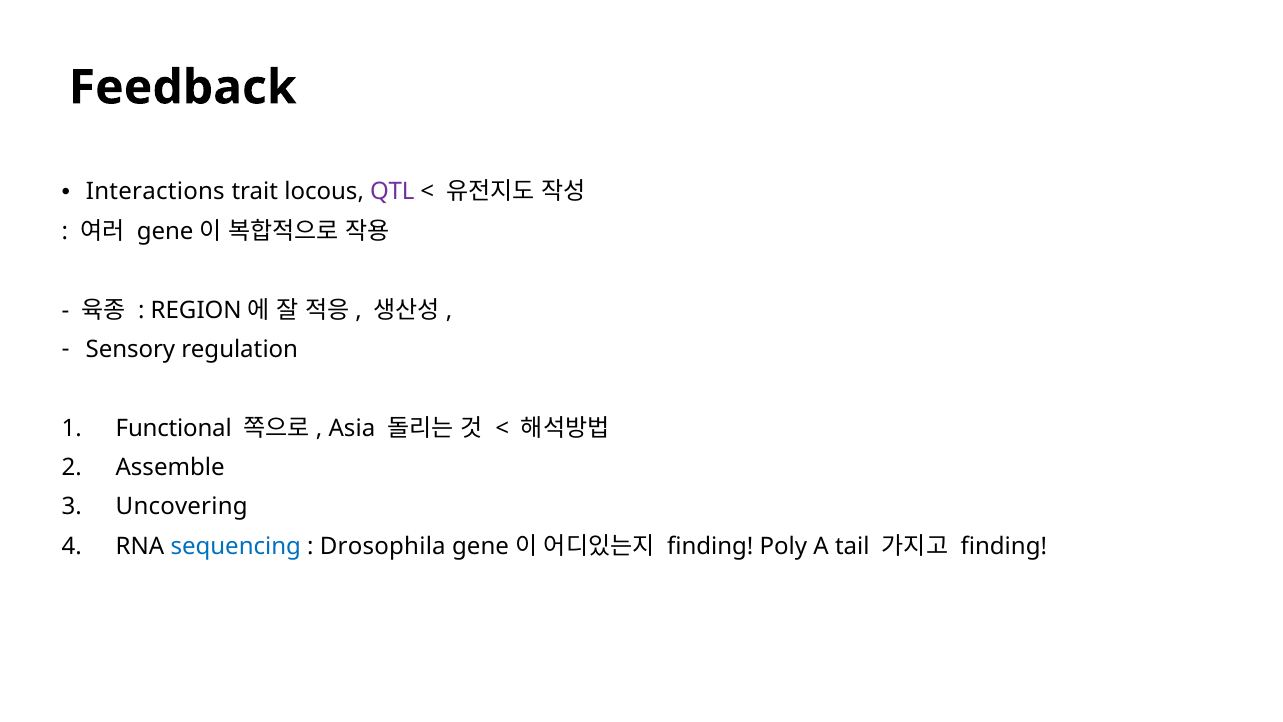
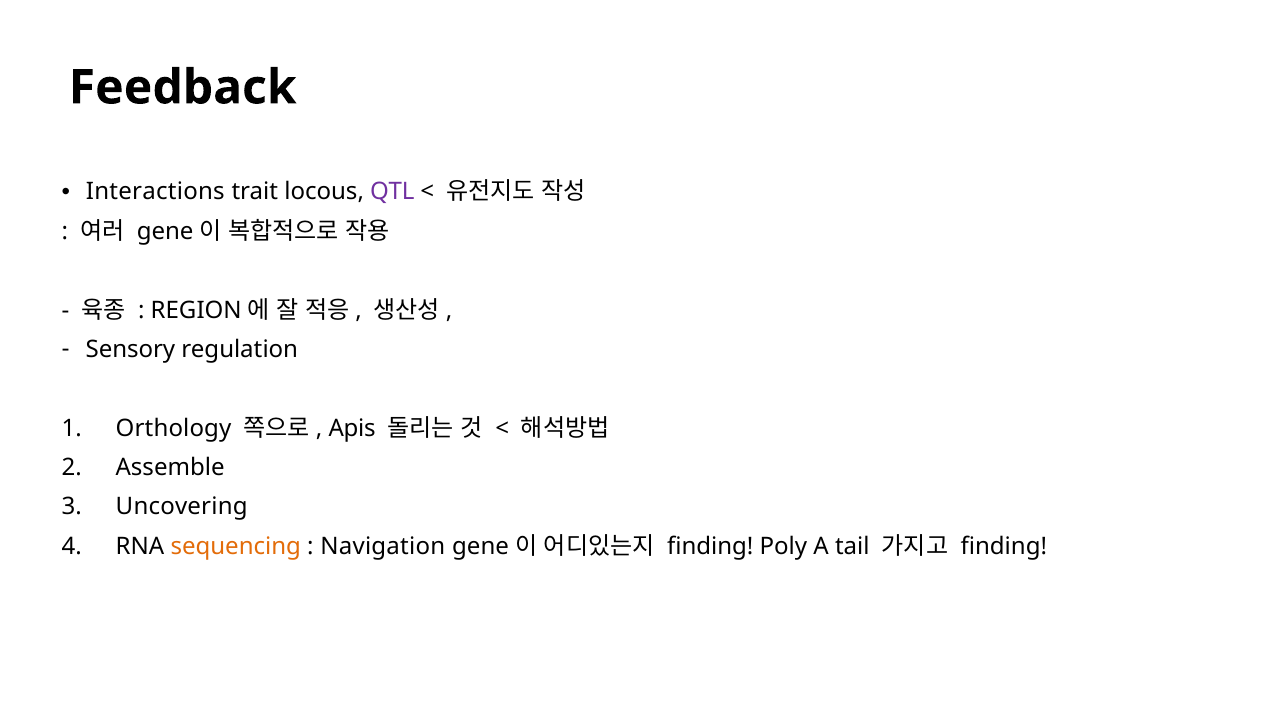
Functional: Functional -> Orthology (174, 428)
Asia: Asia -> Apis (352, 428)
sequencing colour: blue -> orange (236, 546)
Drosophila: Drosophila -> Navigation (383, 546)
